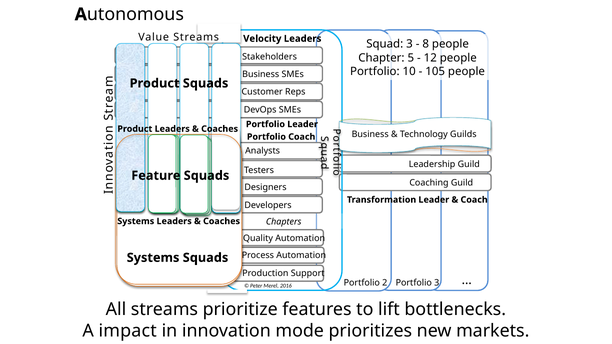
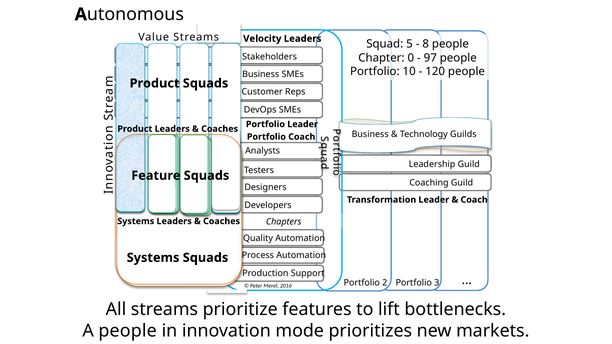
Squad 3: 3 -> 5 (409, 44)
5: 5 -> 0 (411, 58)
12: 12 -> 97 (430, 58)
105: 105 -> 120 (435, 72)
A impact: impact -> people (128, 331)
